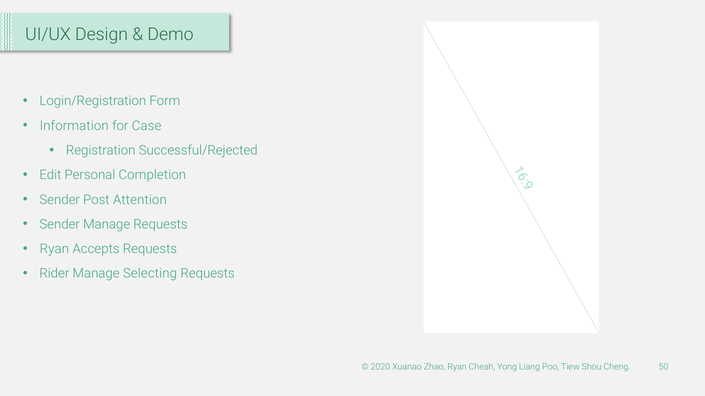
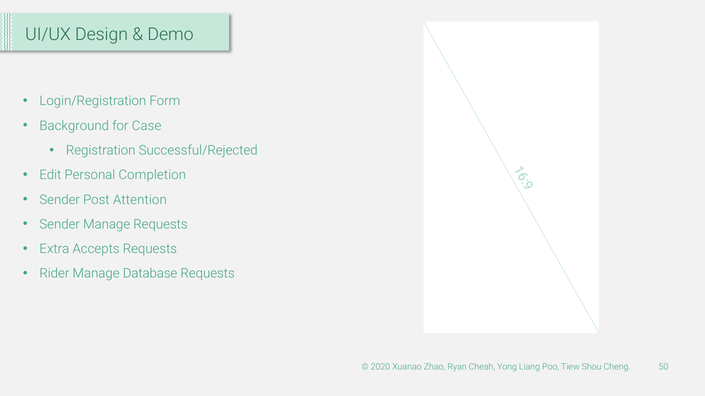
Information: Information -> Background (74, 126)
Ryan: Ryan -> Extra (54, 249)
Selecting: Selecting -> Database (150, 274)
